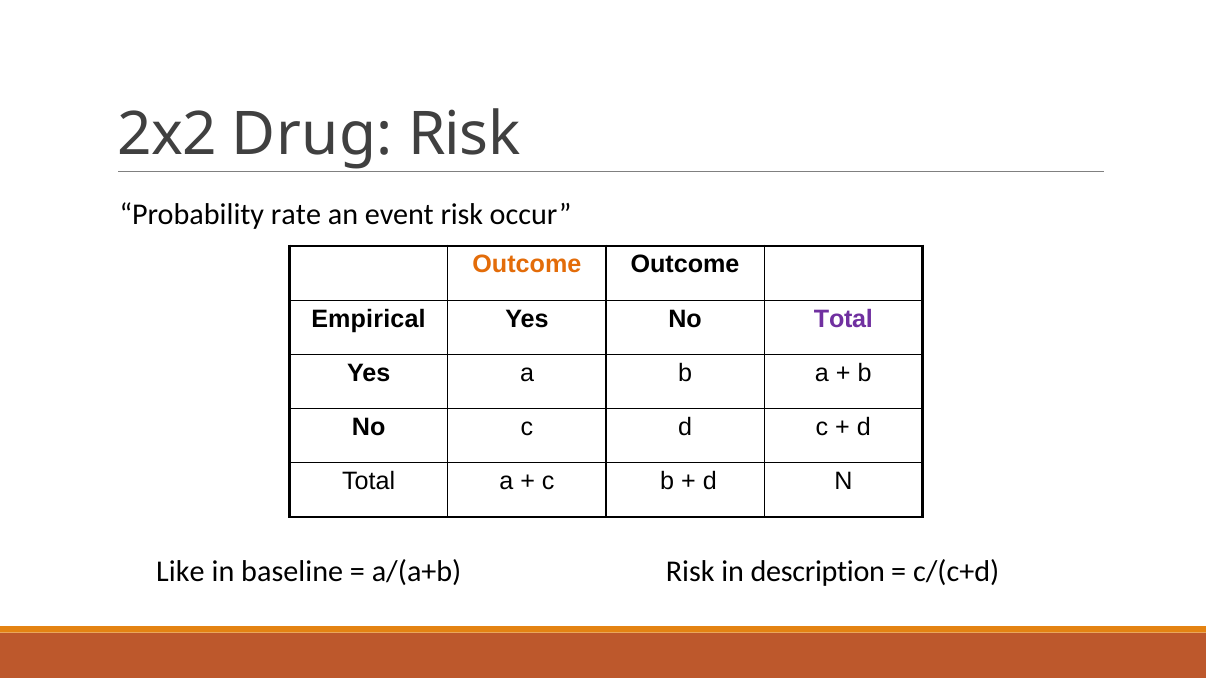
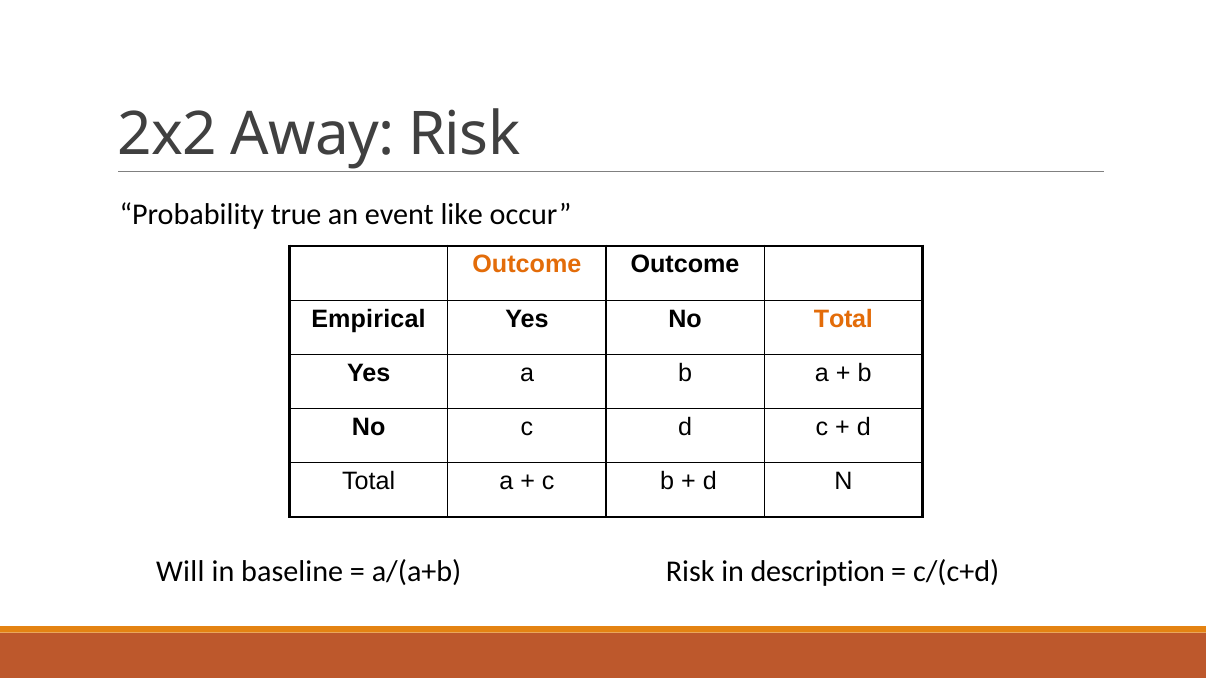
Drug: Drug -> Away (313, 135)
rate: rate -> true (296, 215)
event risk: risk -> like (462, 215)
Total colour: purple -> orange (843, 319)
Like: Like -> Will (180, 572)
